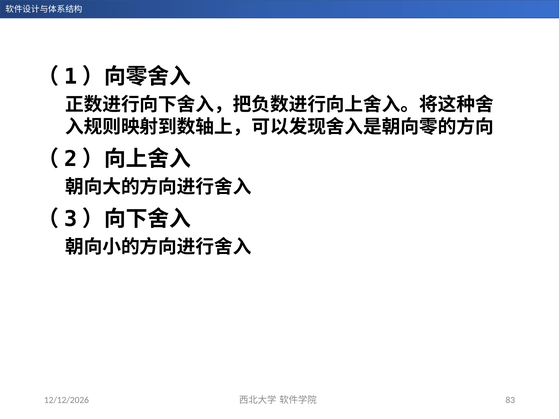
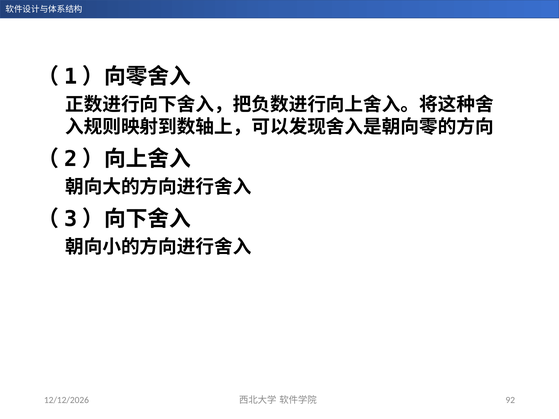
83: 83 -> 92 (510, 400)
